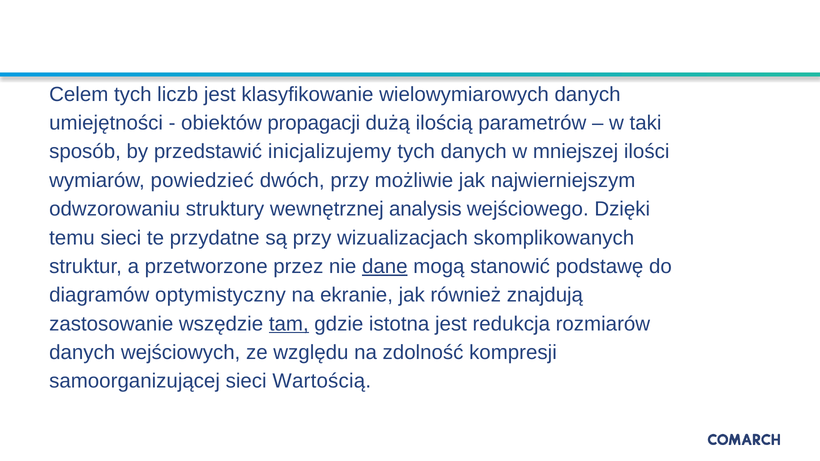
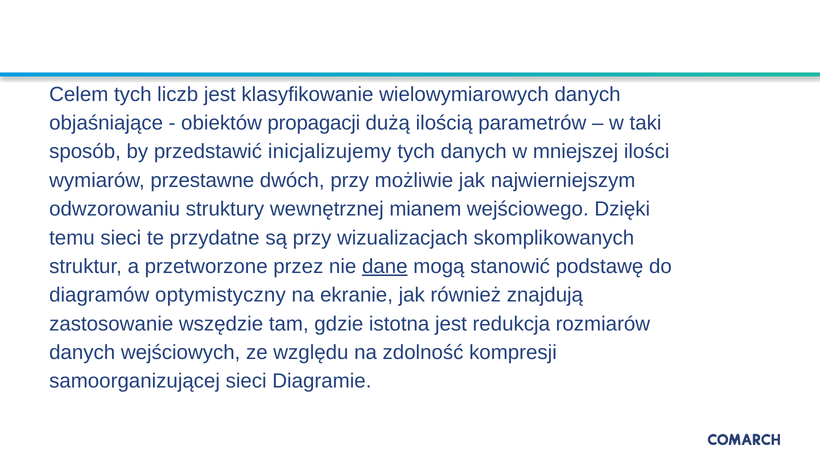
umiejętności: umiejętności -> objaśniające (106, 123)
powiedzieć: powiedzieć -> przestawne (202, 180)
analysis: analysis -> mianem (425, 209)
tam underline: present -> none (289, 324)
Wartością: Wartością -> Diagramie (322, 381)
